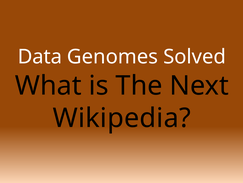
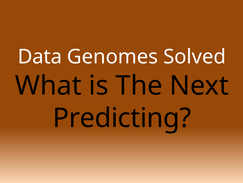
Wikipedia: Wikipedia -> Predicting (122, 118)
